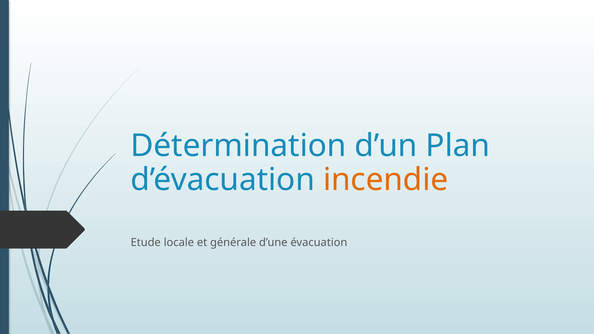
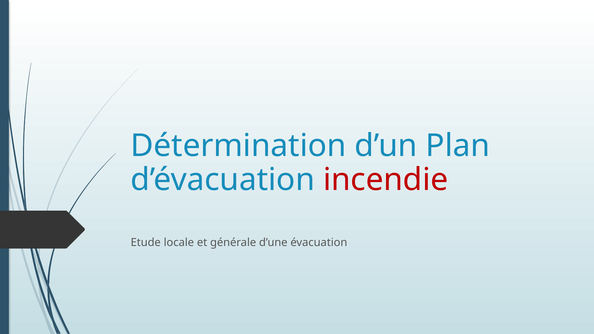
incendie colour: orange -> red (386, 180)
